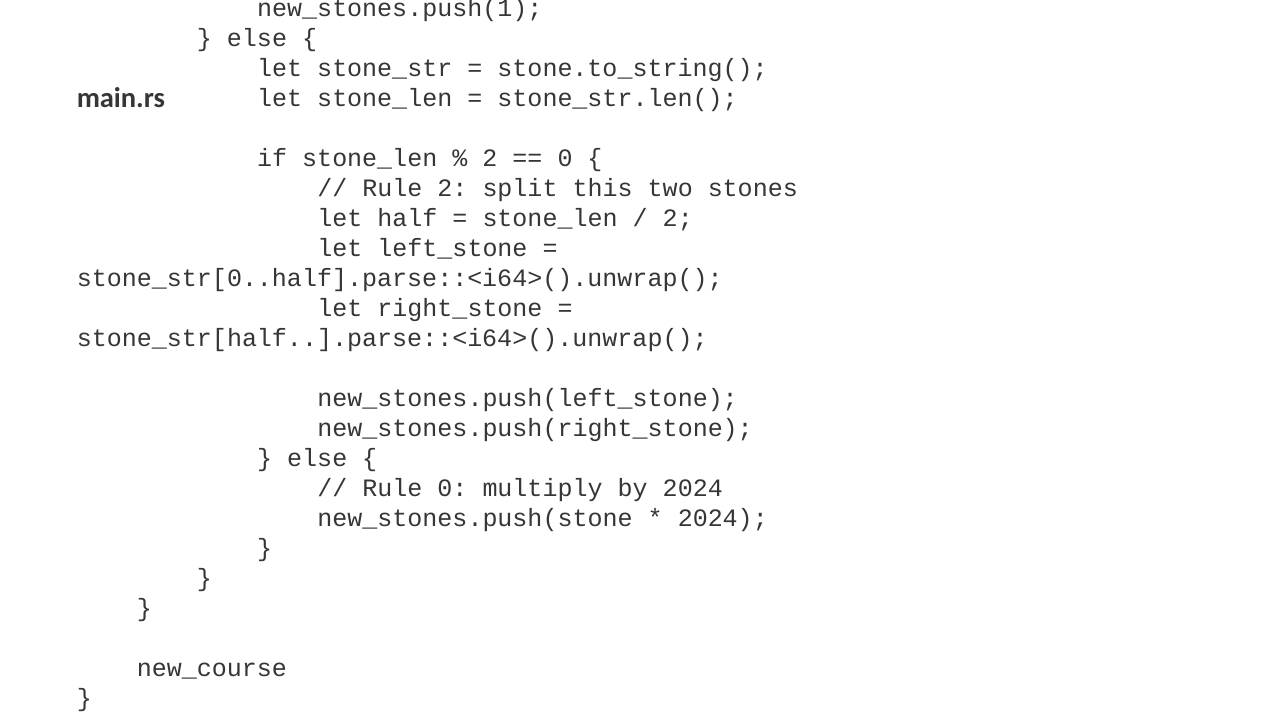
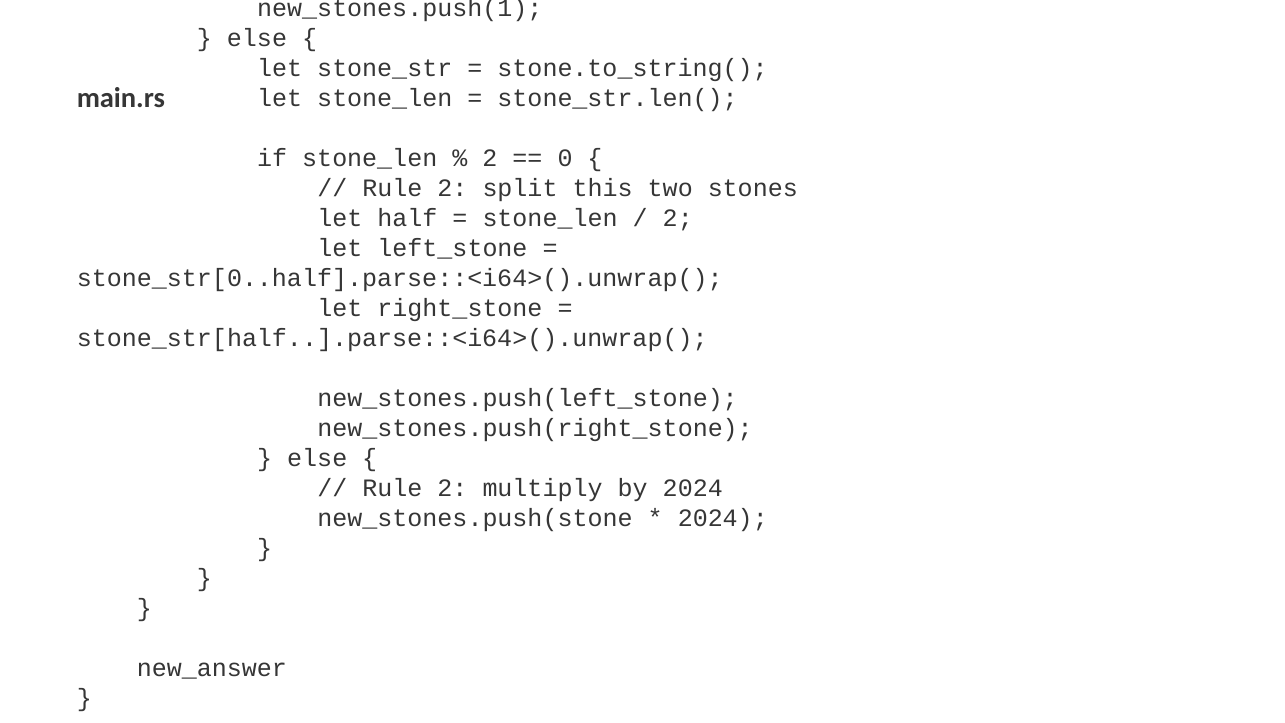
0: 0 -> 2 (452, 488)
new_course: new_course -> new_answer (212, 668)
